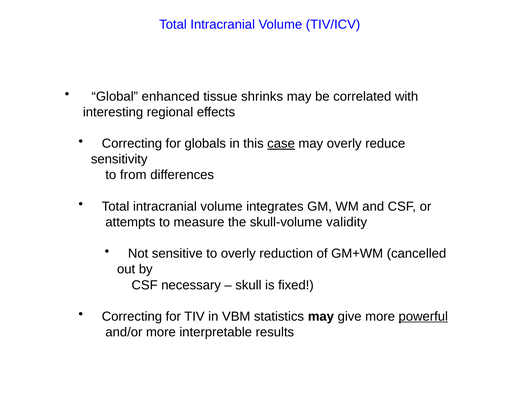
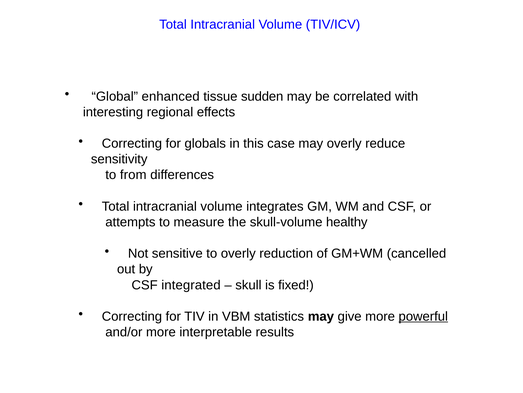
shrinks: shrinks -> sudden (262, 96)
case underline: present -> none (281, 143)
validity: validity -> healthy (347, 222)
necessary: necessary -> integrated (191, 284)
